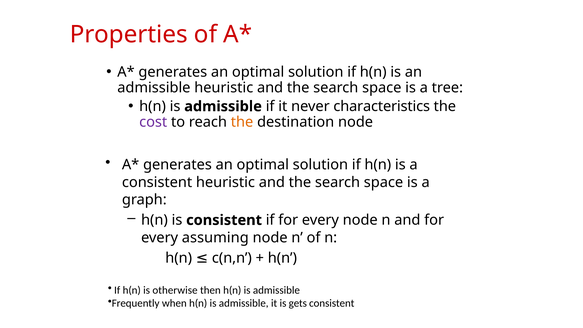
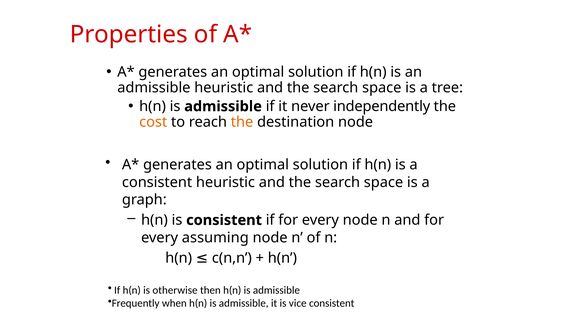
characteristics: characteristics -> independently (382, 106)
cost colour: purple -> orange (153, 122)
gets: gets -> vice (298, 303)
